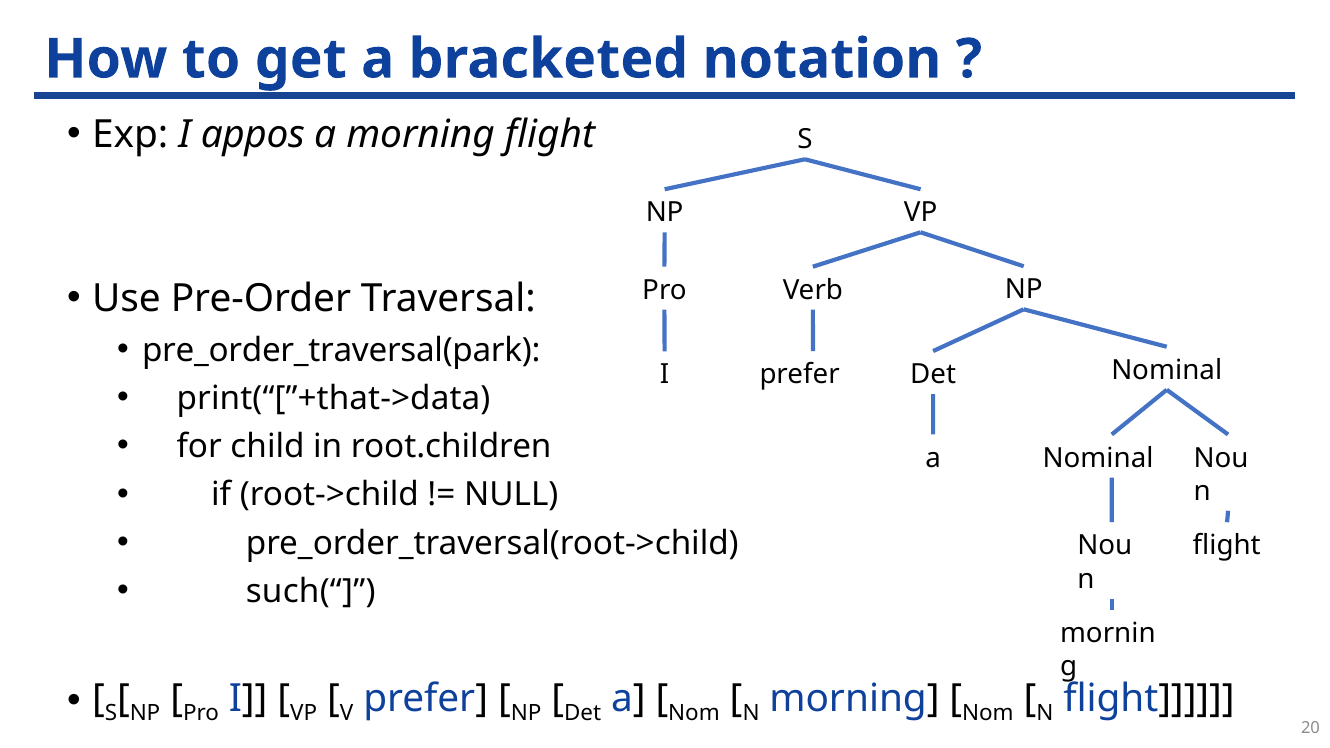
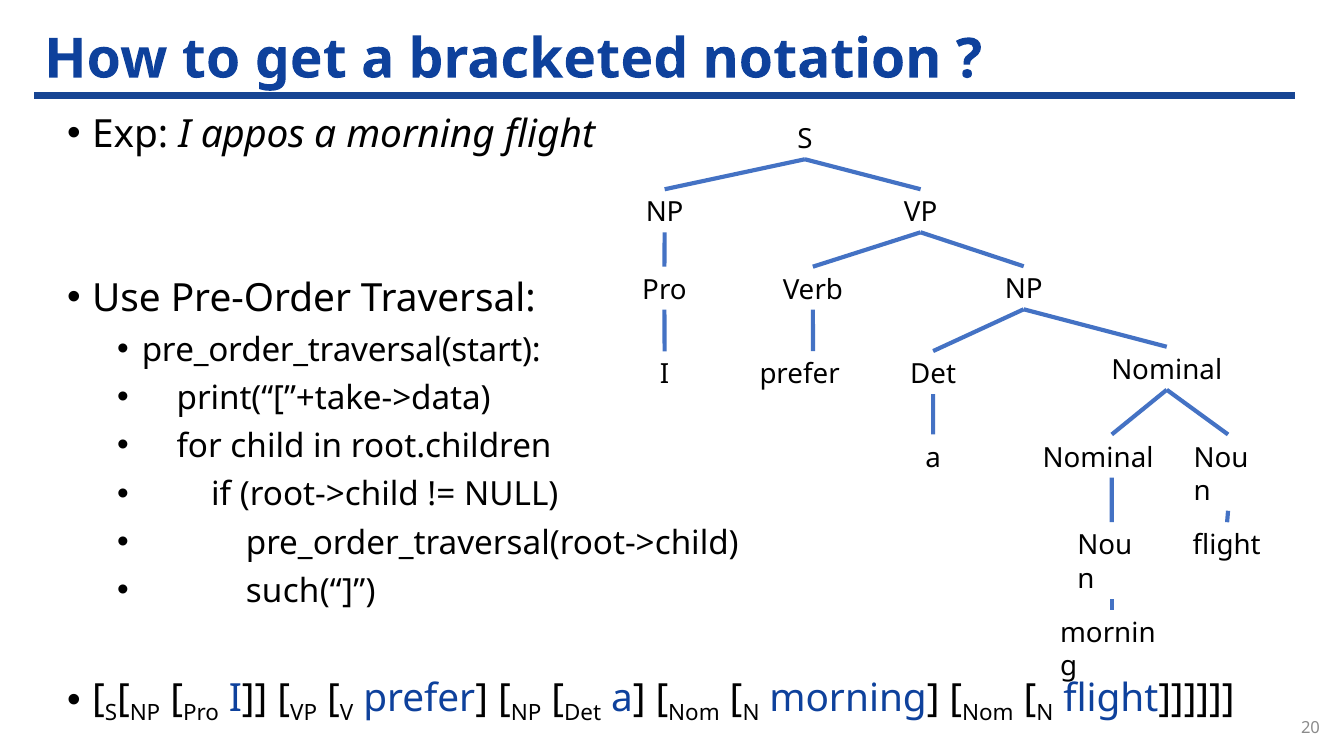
pre_order_traversal(park: pre_order_traversal(park -> pre_order_traversal(start (341, 350)
print(“[”+that->data: print(“[”+that->data -> print(“[”+take->data (334, 399)
